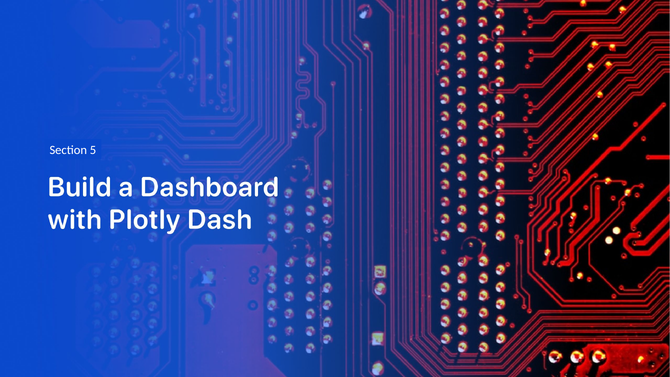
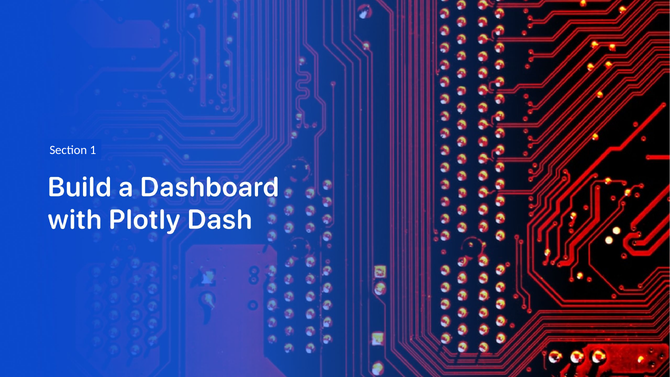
5: 5 -> 1 (93, 150)
